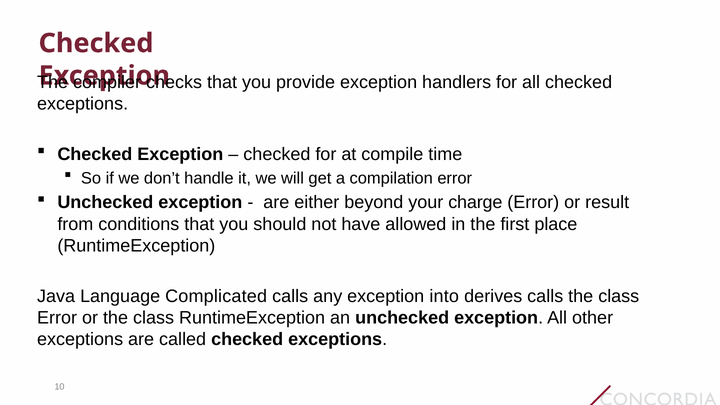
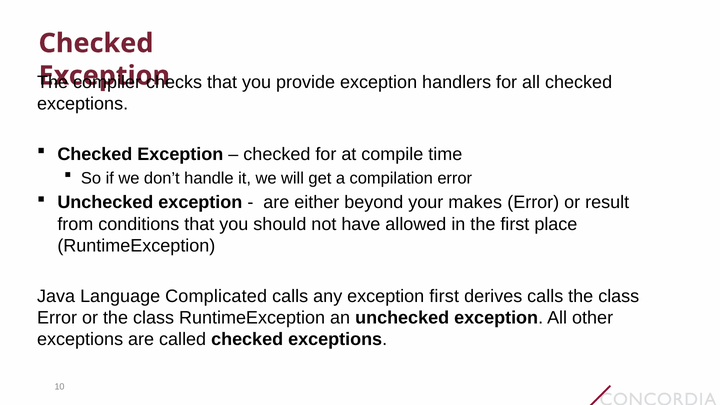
charge: charge -> makes (475, 203)
exception into: into -> first (444, 296)
